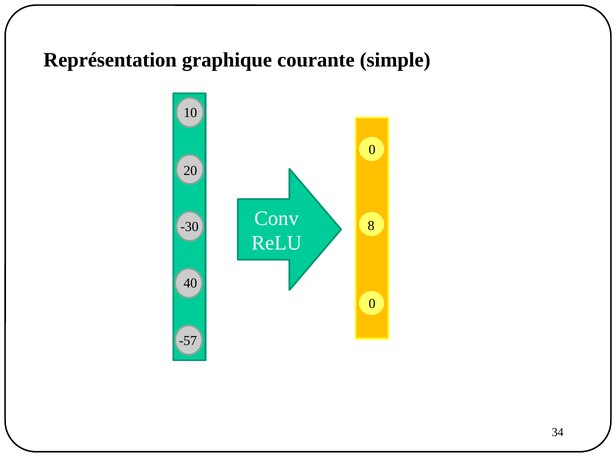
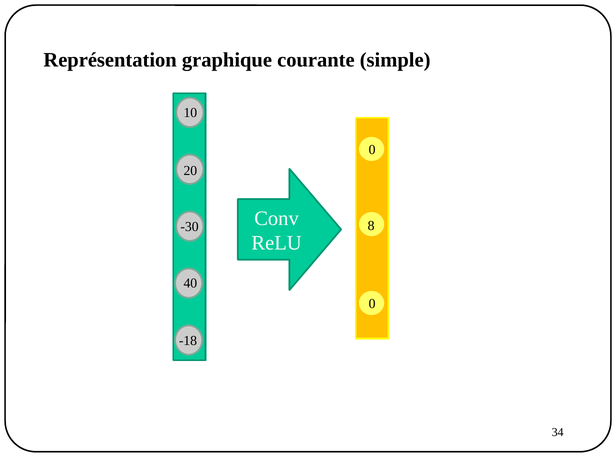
-57: -57 -> -18 (188, 341)
